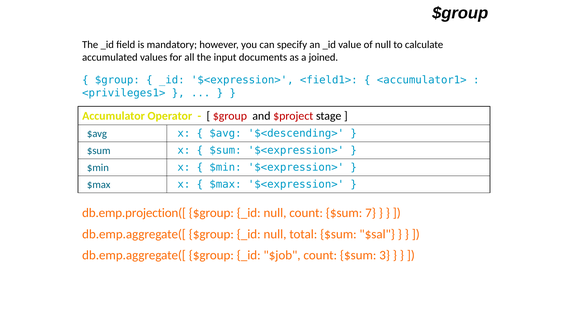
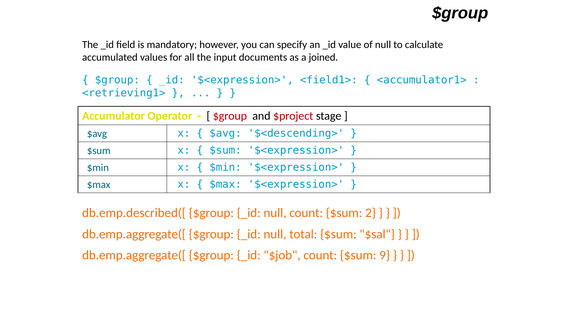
<privileges1>: <privileges1> -> <retrieving1> (124, 93)
db.emp.projection([: db.emp.projection([ -> db.emp.described([ (134, 213)
7: 7 -> 2 (371, 213)
3: 3 -> 9 (385, 256)
